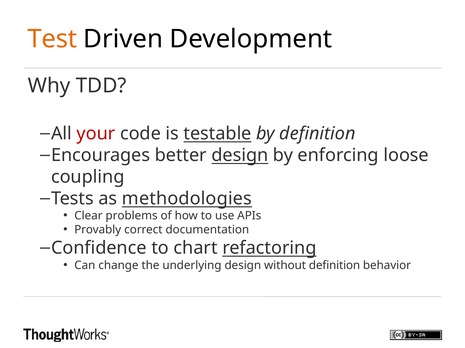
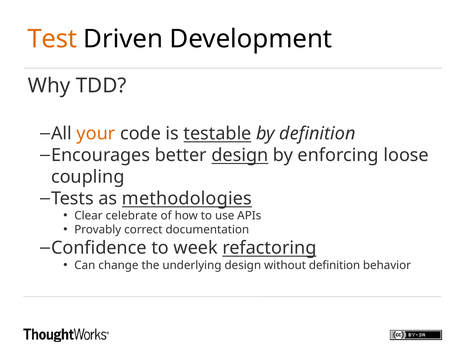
your colour: red -> orange (96, 134)
problems: problems -> celebrate (132, 216)
chart: chart -> week (196, 248)
